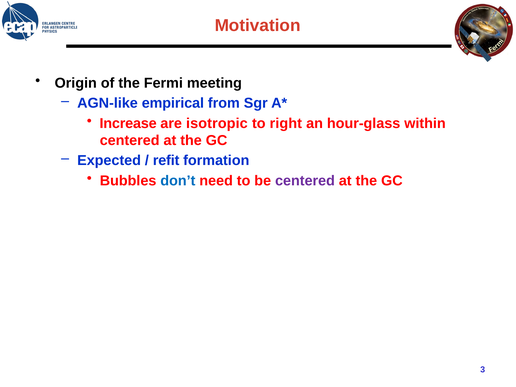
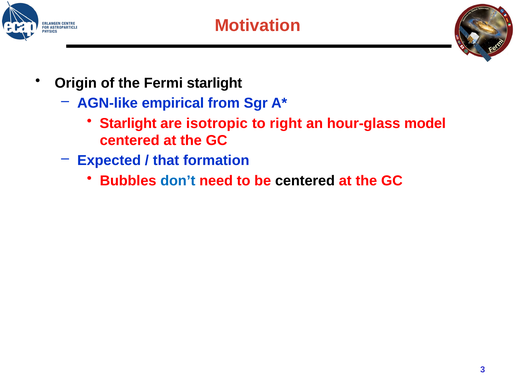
Fermi meeting: meeting -> starlight (214, 83)
Increase: Increase -> Starlight (128, 123)
within: within -> model (425, 123)
refit: refit -> that (166, 161)
centered colour: purple -> black (305, 181)
